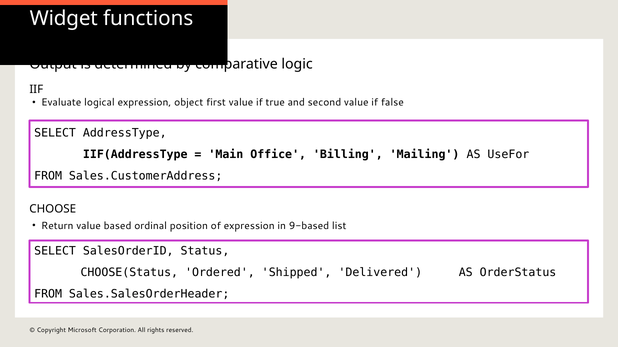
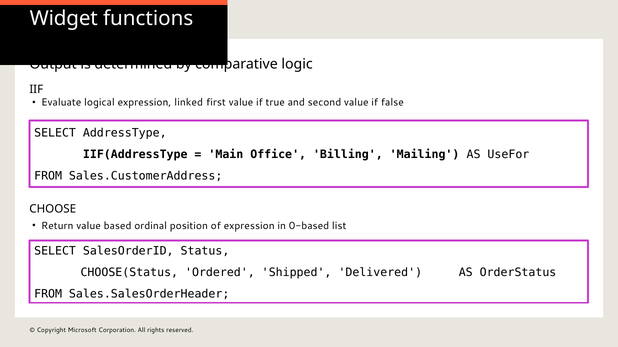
object: object -> linked (189, 103)
9-based: 9-based -> 0-based (309, 226)
